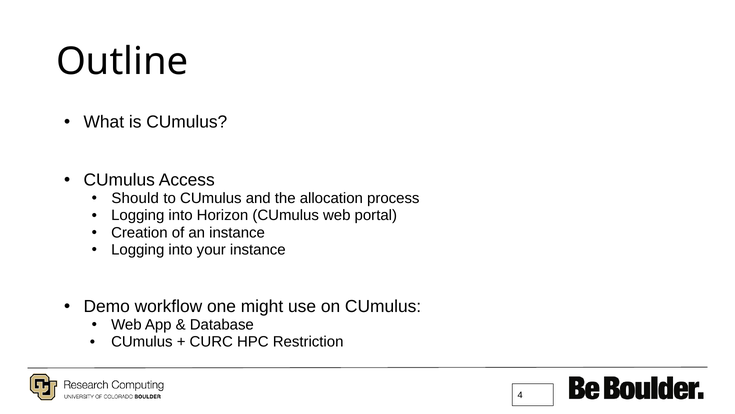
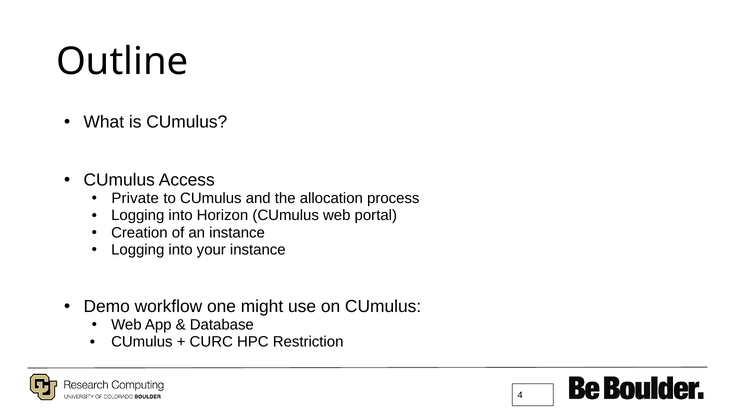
Should: Should -> Private (135, 198)
